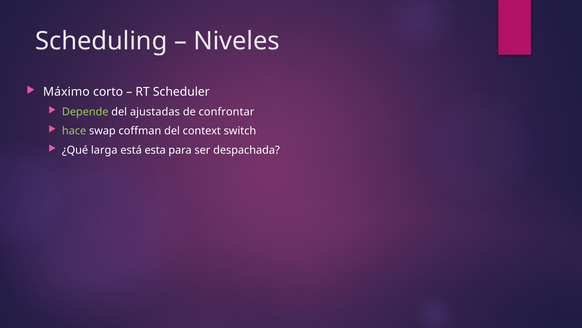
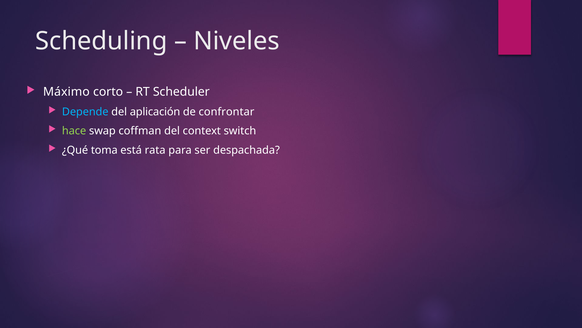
Depende colour: light green -> light blue (85, 112)
ajustadas: ajustadas -> aplicación (155, 112)
larga: larga -> toma (104, 150)
esta: esta -> rata (155, 150)
